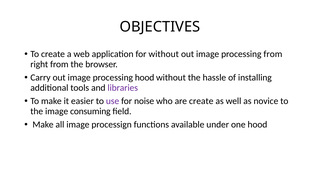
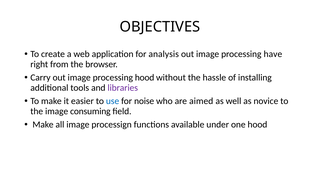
for without: without -> analysis (164, 54)
processing from: from -> have (273, 54)
use colour: purple -> blue (113, 101)
are create: create -> aimed (201, 101)
